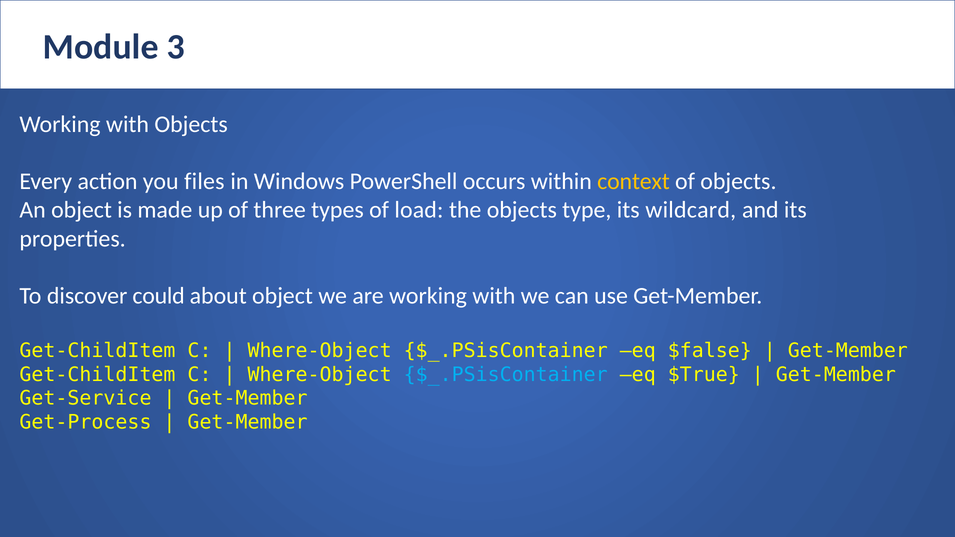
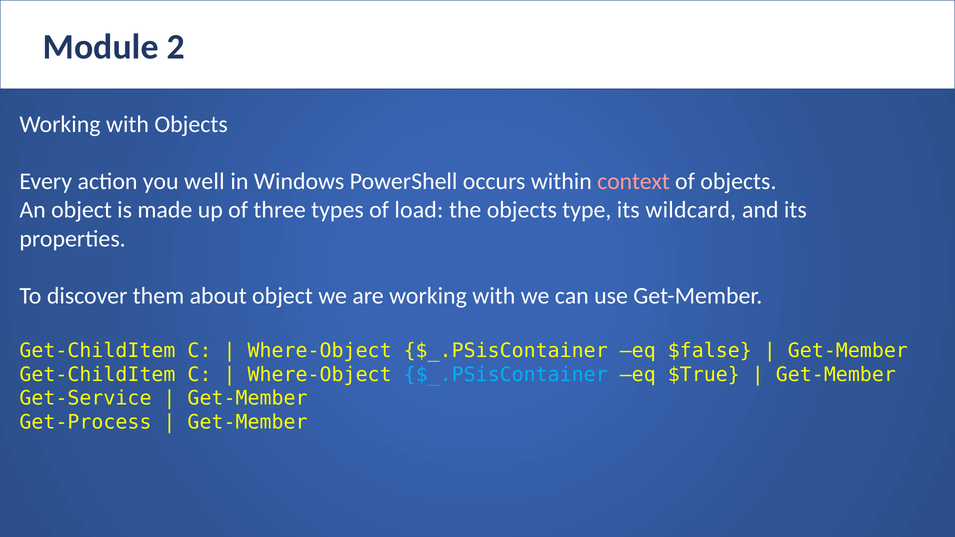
3: 3 -> 2 (176, 47)
files: files -> well (204, 181)
context colour: yellow -> pink (634, 181)
could: could -> them (158, 296)
